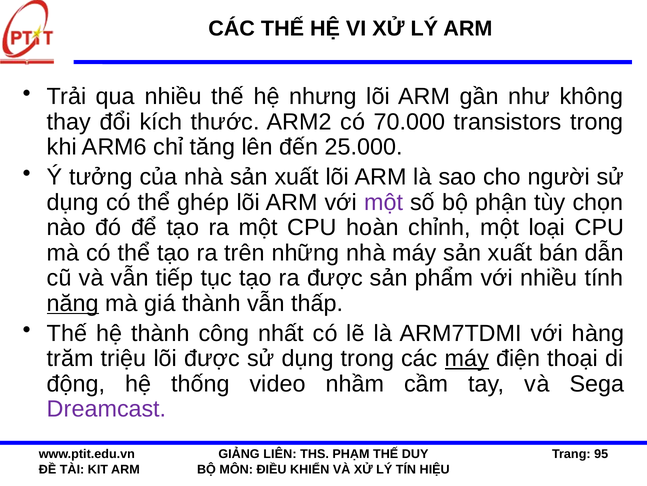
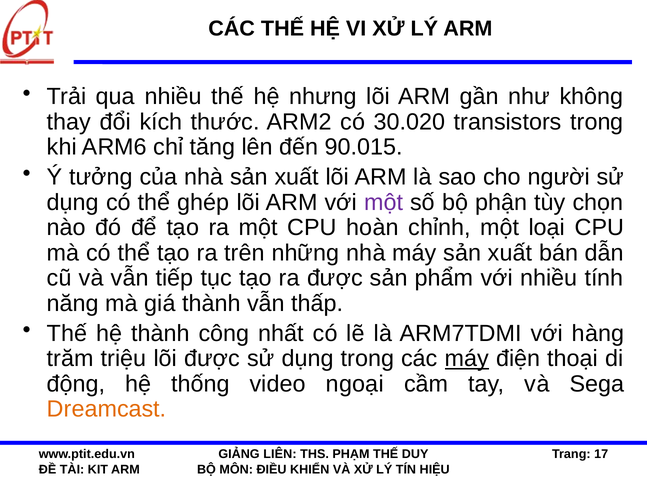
70.000: 70.000 -> 30.020 (409, 122)
25.000: 25.000 -> 90.015 (364, 147)
năng underline: present -> none (73, 303)
nhầm: nhầm -> ngoại (355, 383)
Dreamcast colour: purple -> orange (107, 409)
95: 95 -> 17 (601, 454)
